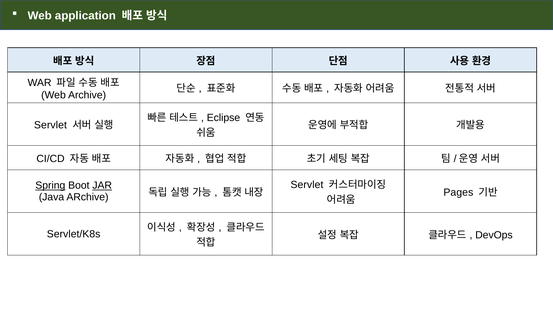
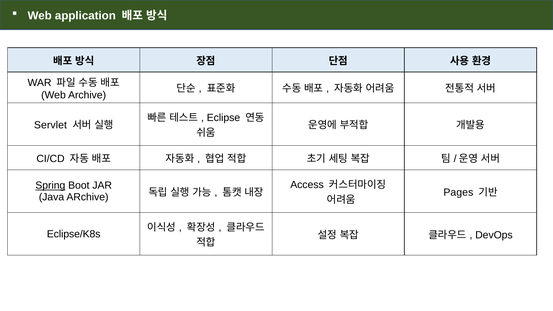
Servlet: Servlet -> Access (307, 185)
JAR underline: present -> none (102, 186)
Servlet/K8s: Servlet/K8s -> Eclipse/K8s (74, 234)
